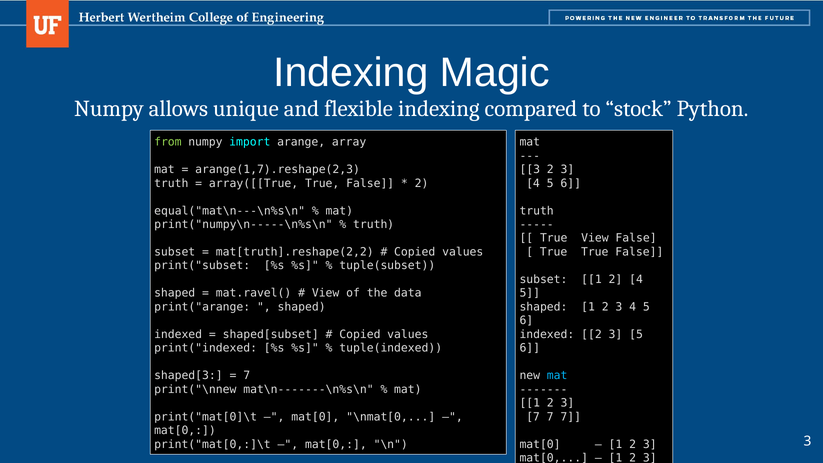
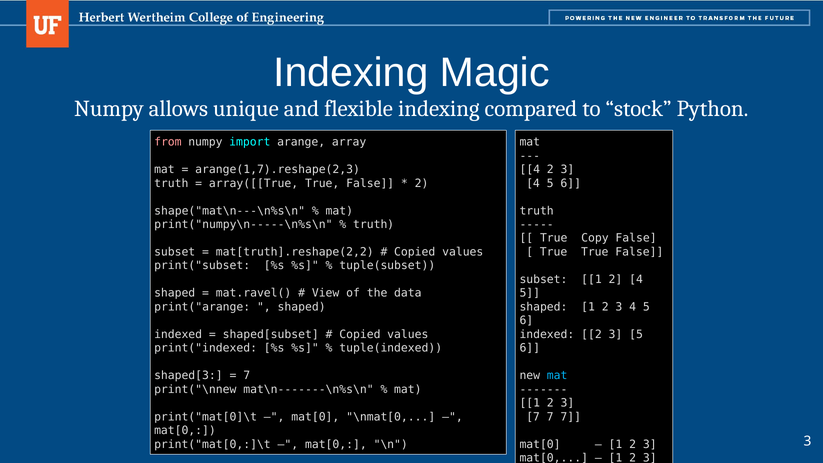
from colour: light green -> pink (168, 142)
3: 3 -> 4 (530, 170)
equal("mat\n---\n%s\n: equal("mat\n---\n%s\n -> shape("mat\n---\n%s\n (230, 211)
True View: View -> Copy (595, 238)
